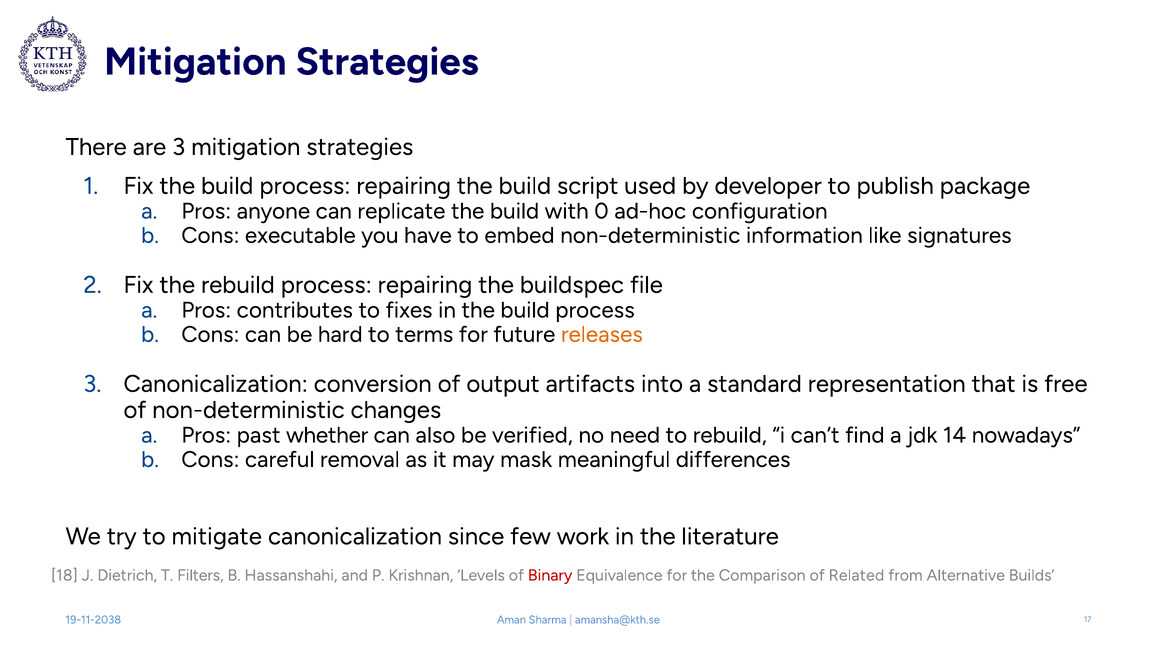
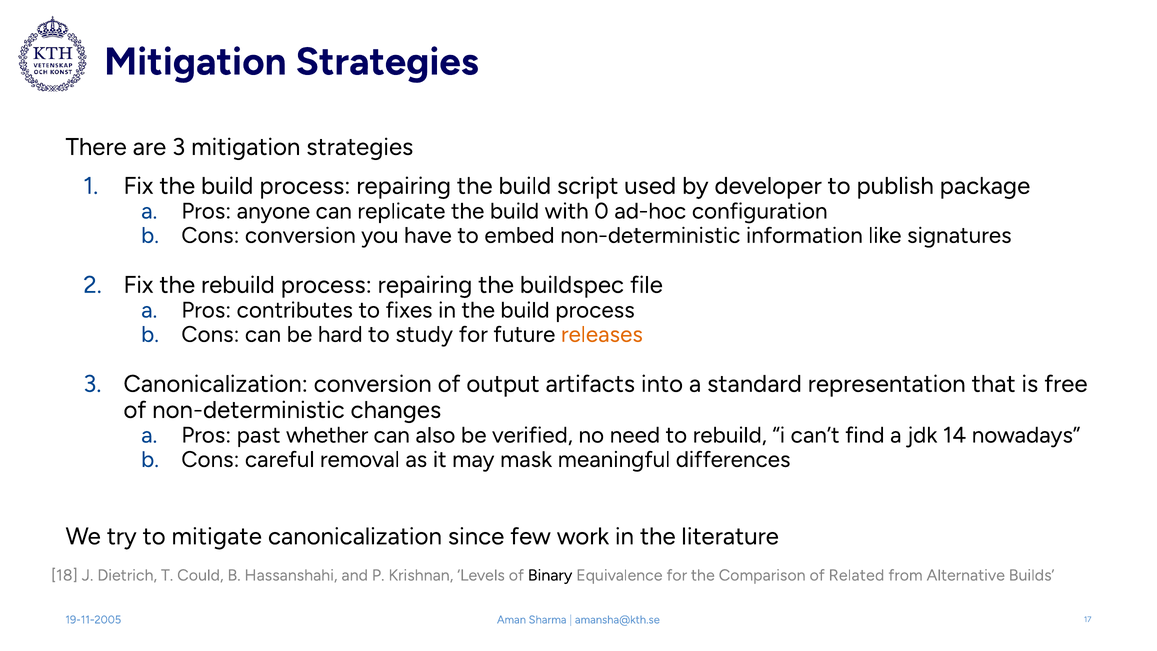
Cons executable: executable -> conversion (300, 235)
terms: terms -> study (424, 334)
Filters: Filters -> Could (200, 575)
Binary colour: red -> black (550, 575)
19-11-2038: 19-11-2038 -> 19-11-2005 (93, 620)
